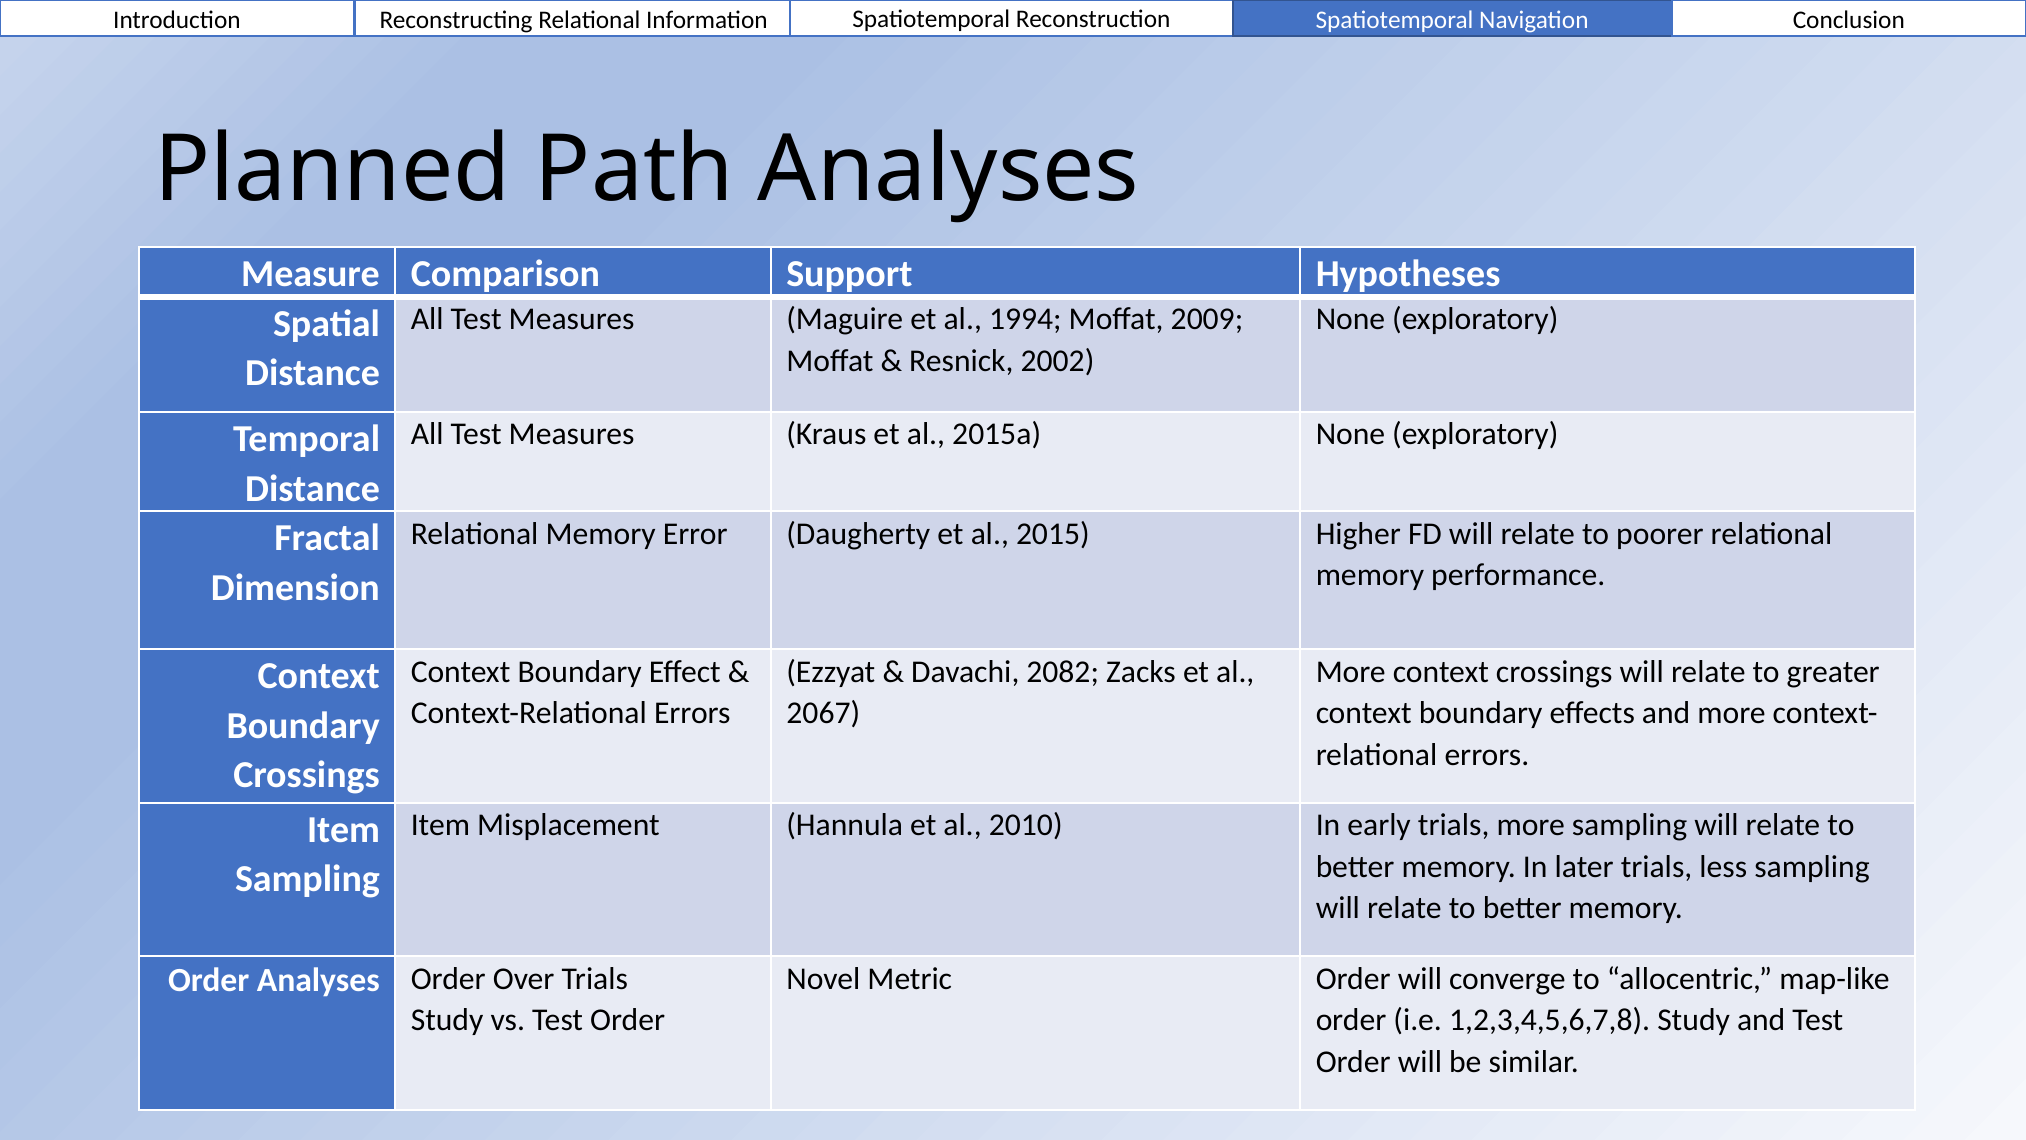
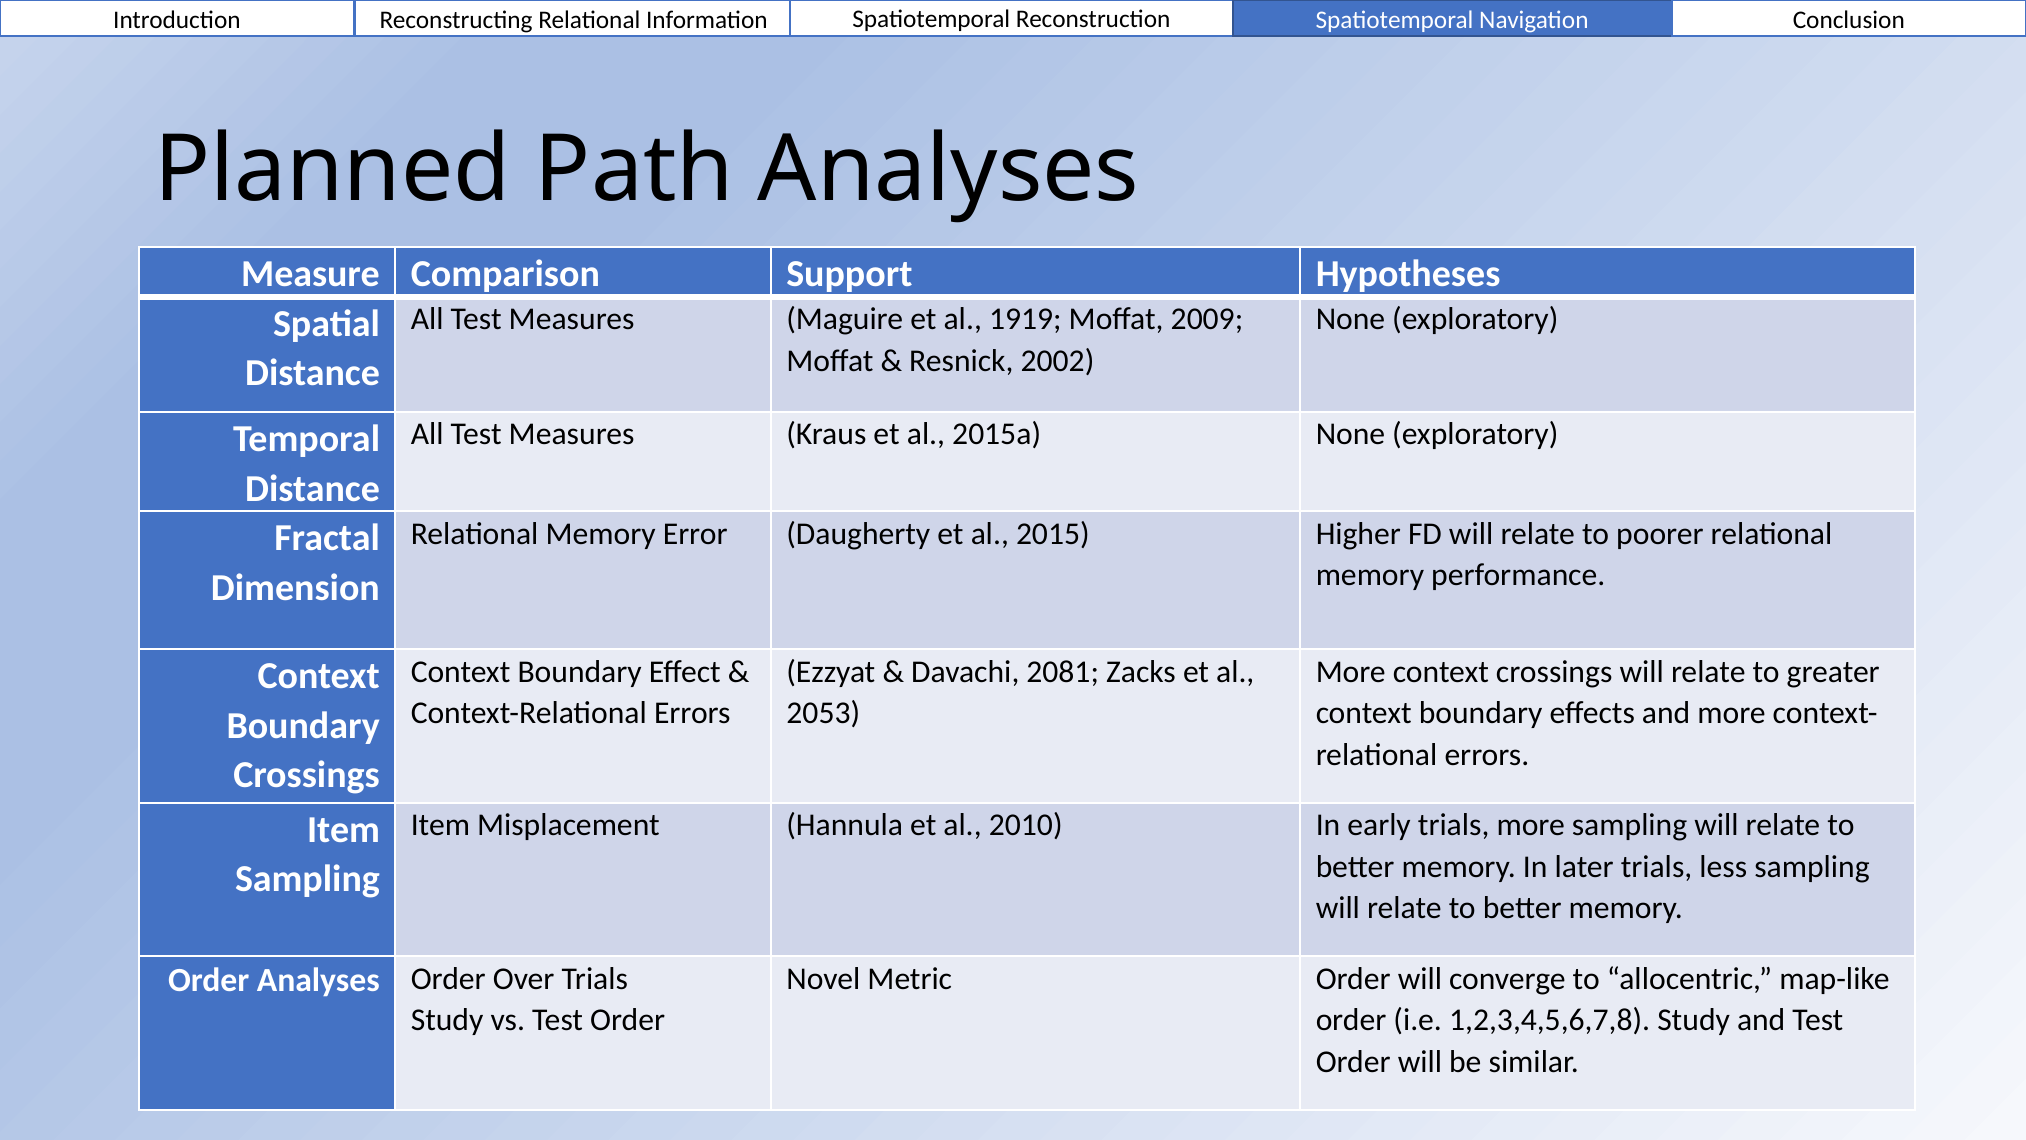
1994: 1994 -> 1919 (1025, 319)
2082: 2082 -> 2081 (1063, 671)
2067: 2067 -> 2053 (823, 713)
